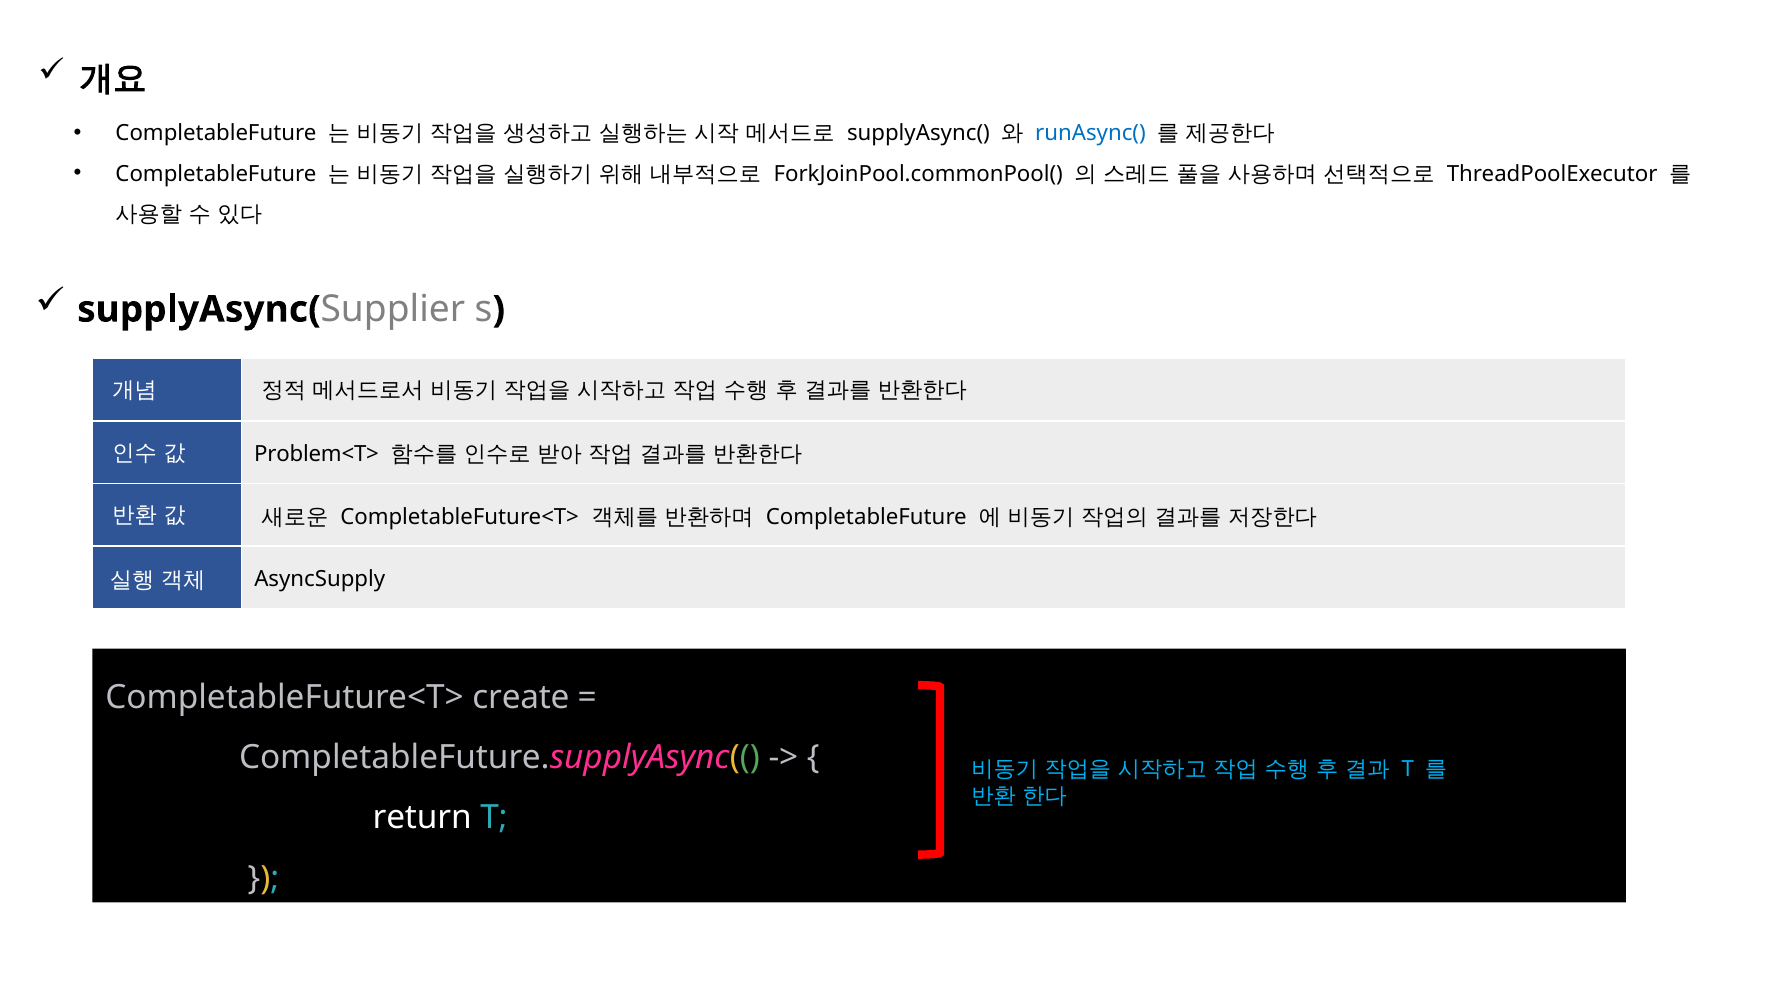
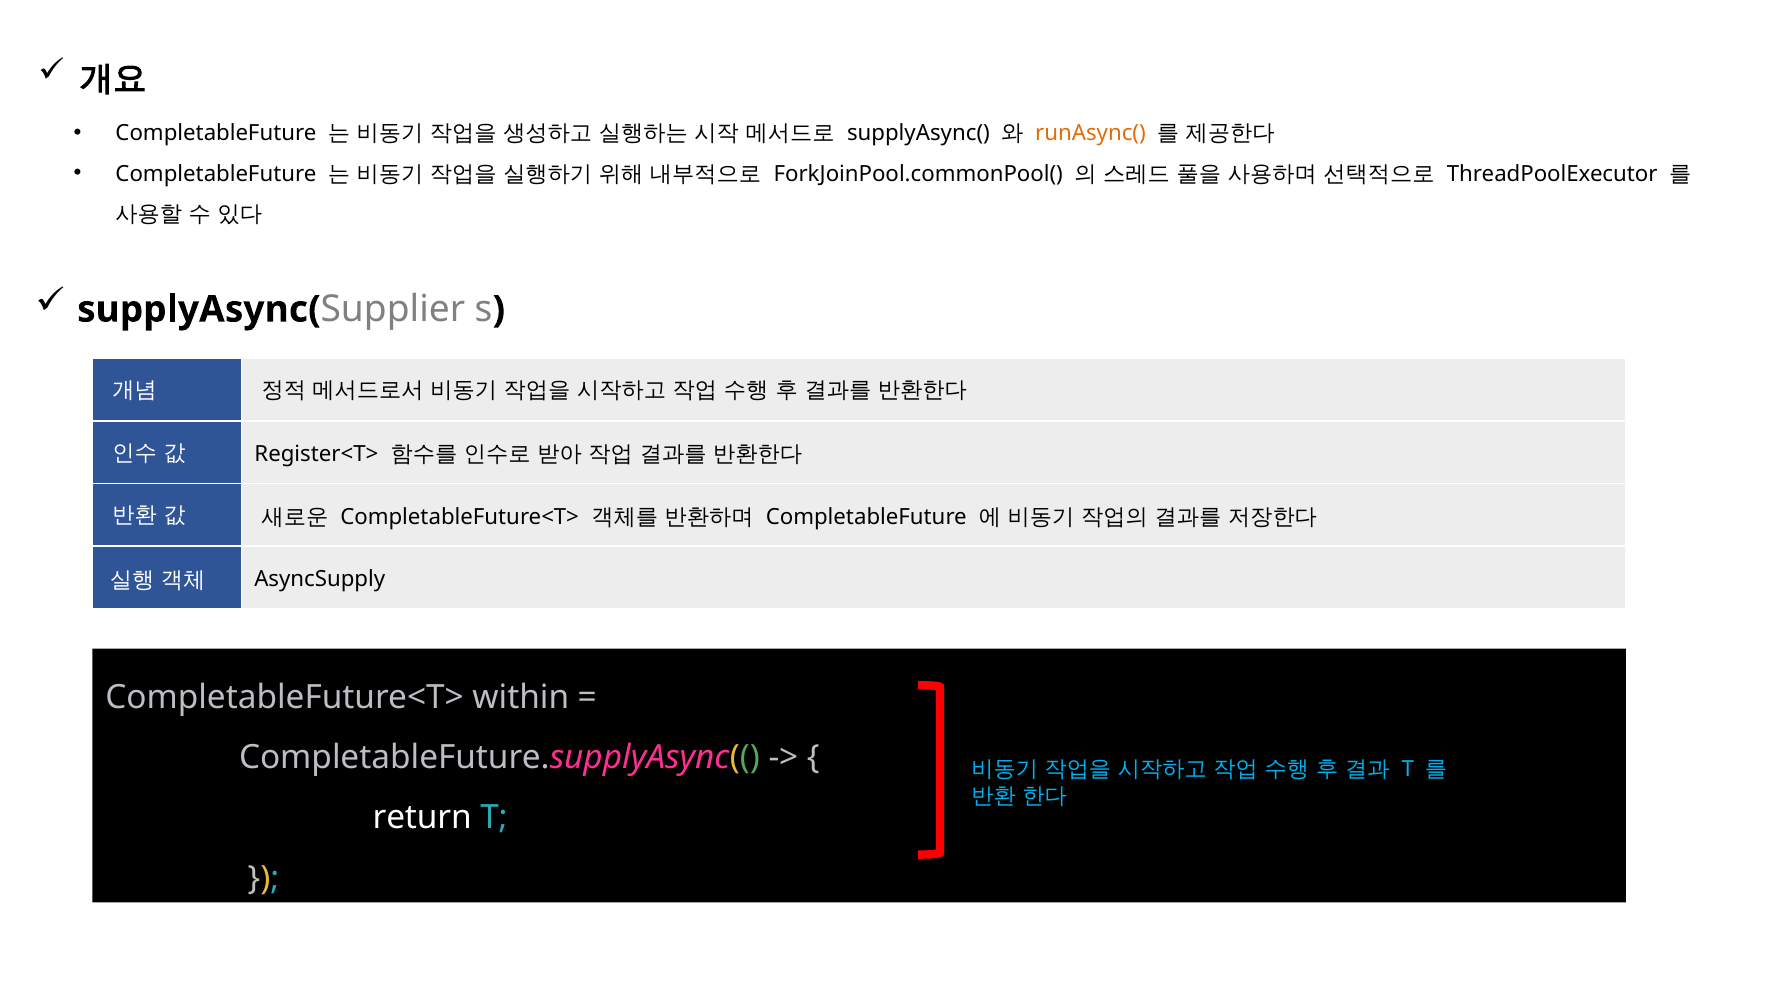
runAsync( colour: blue -> orange (1090, 134)
Problem<T>: Problem<T> -> Register<T> (316, 454)
create: create -> within (521, 698)
